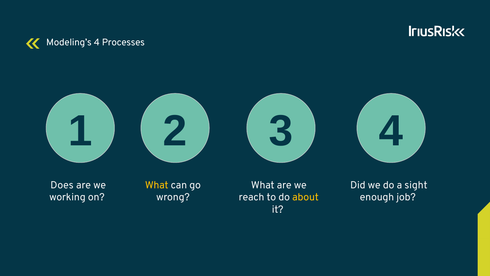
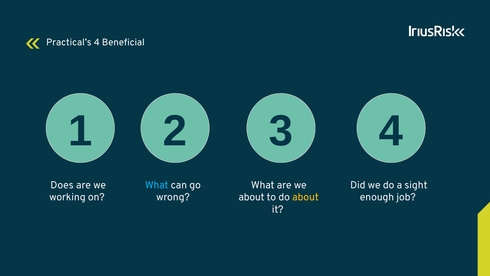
Modeling’s: Modeling’s -> Practical’s (69, 42)
Processes: Processes -> Beneficial (123, 42)
What colour: yellow -> light blue (157, 185)
reach: reach -> about (252, 197)
